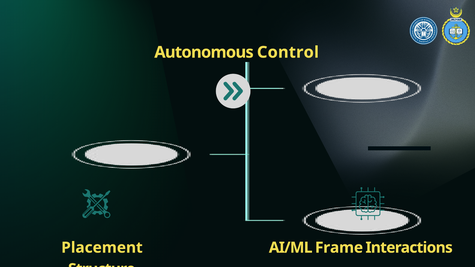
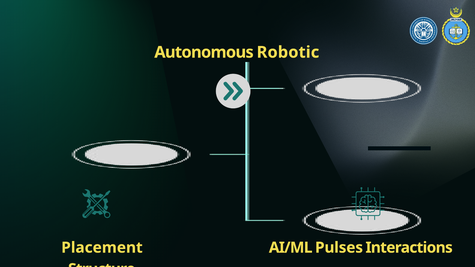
Control: Control -> Robotic (288, 52)
Frame: Frame -> Pulses (339, 248)
